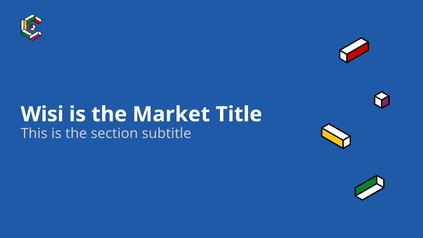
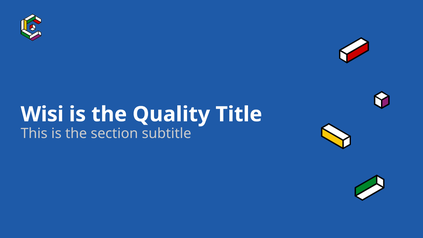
Market: Market -> Quality (171, 114)
